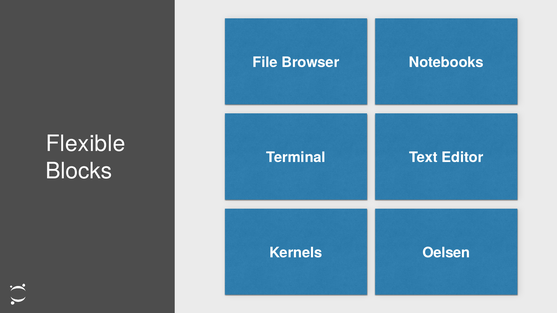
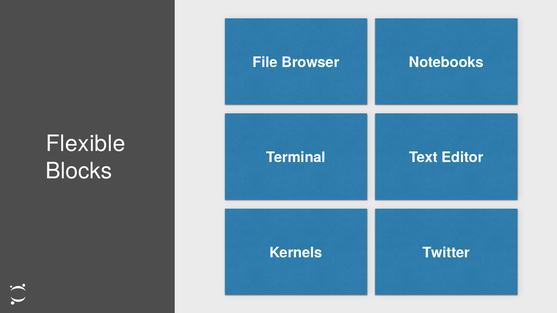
Oelsen: Oelsen -> Twitter (446, 253)
